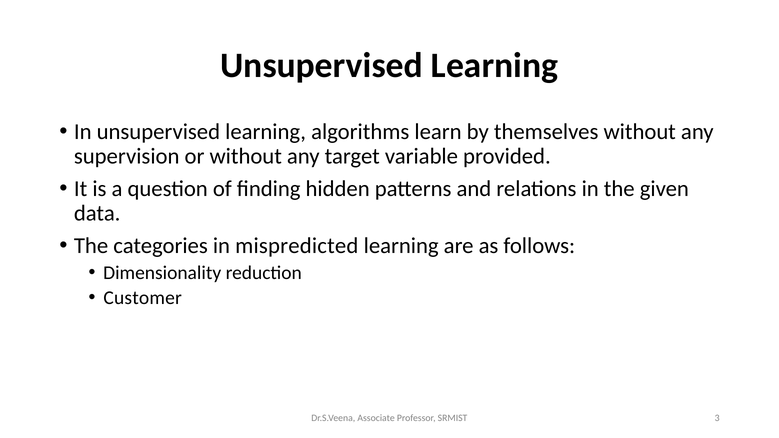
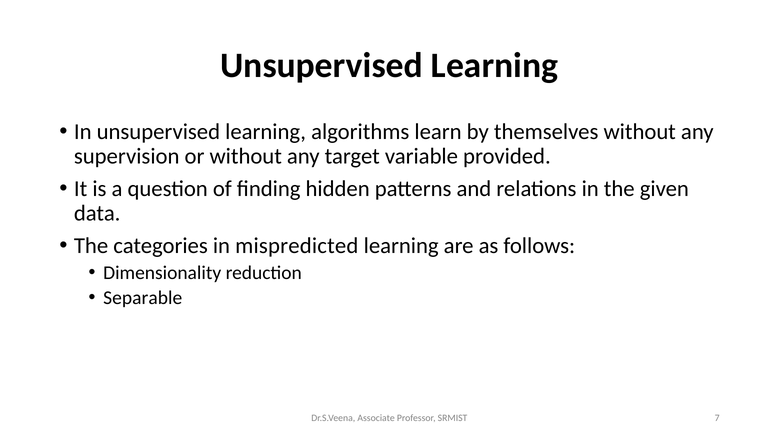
Customer: Customer -> Separable (143, 298)
3: 3 -> 7 (717, 418)
